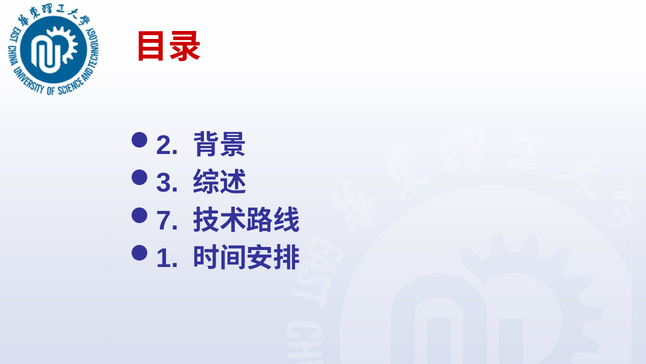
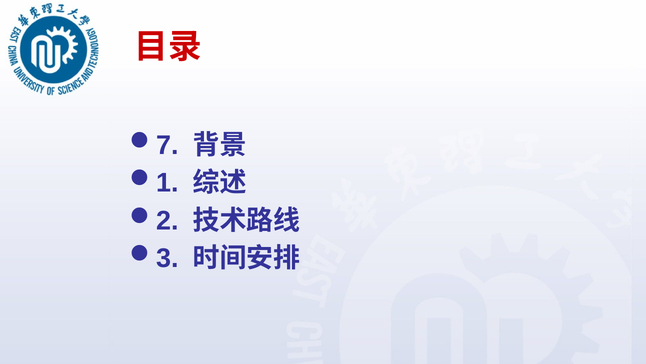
2: 2 -> 7 (168, 145)
3: 3 -> 1 (168, 183)
7: 7 -> 2 (168, 220)
1: 1 -> 3 (168, 258)
